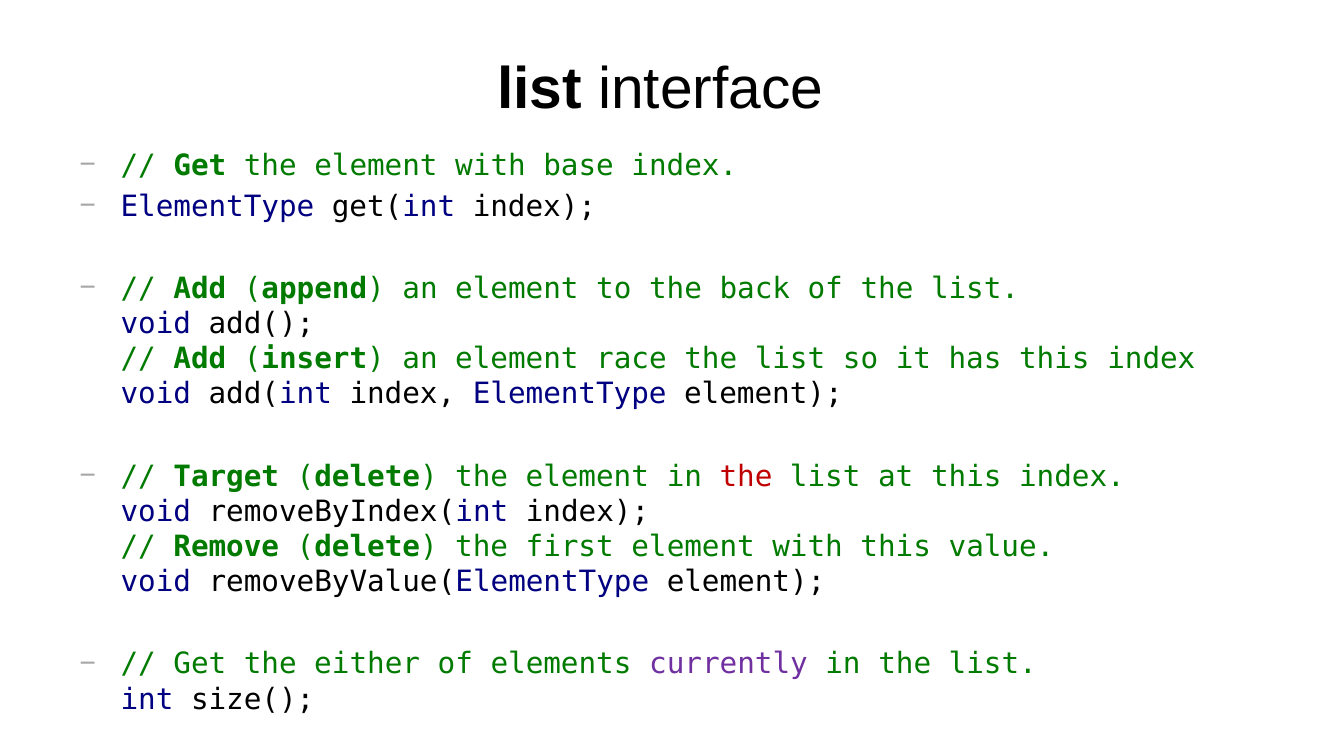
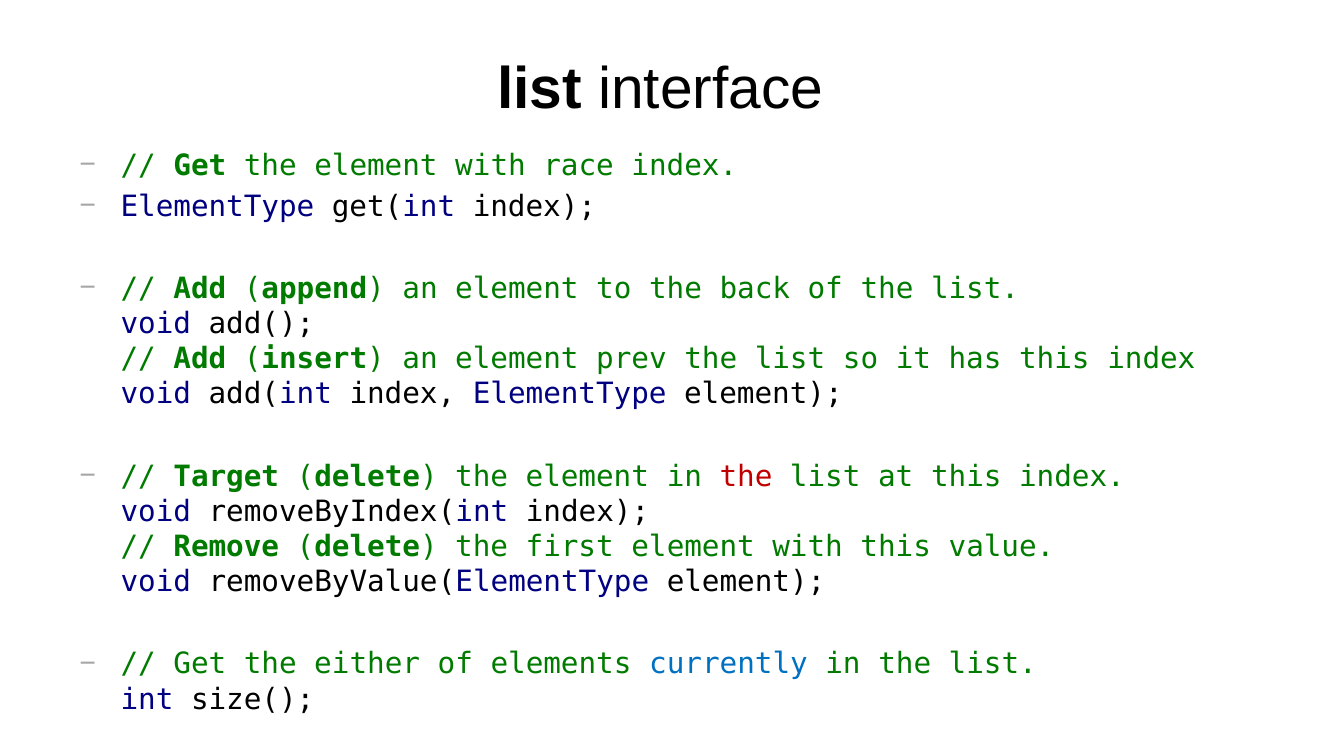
base: base -> race (579, 165)
race: race -> prev (631, 359)
currently colour: purple -> blue (728, 664)
